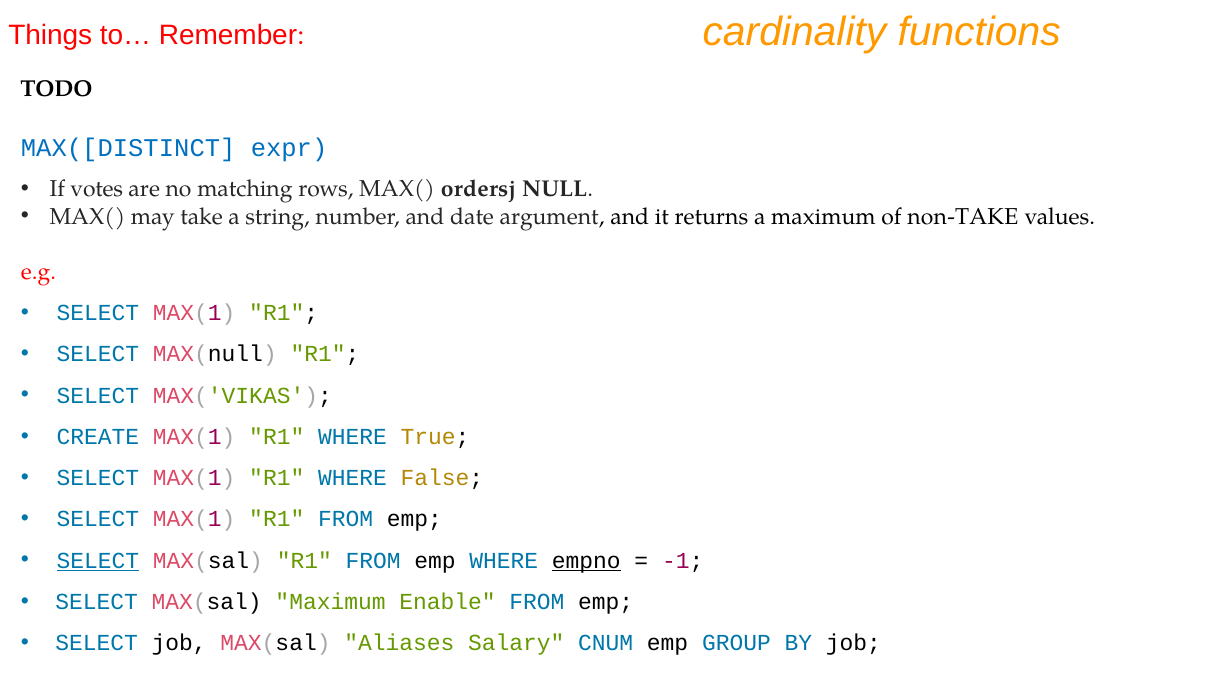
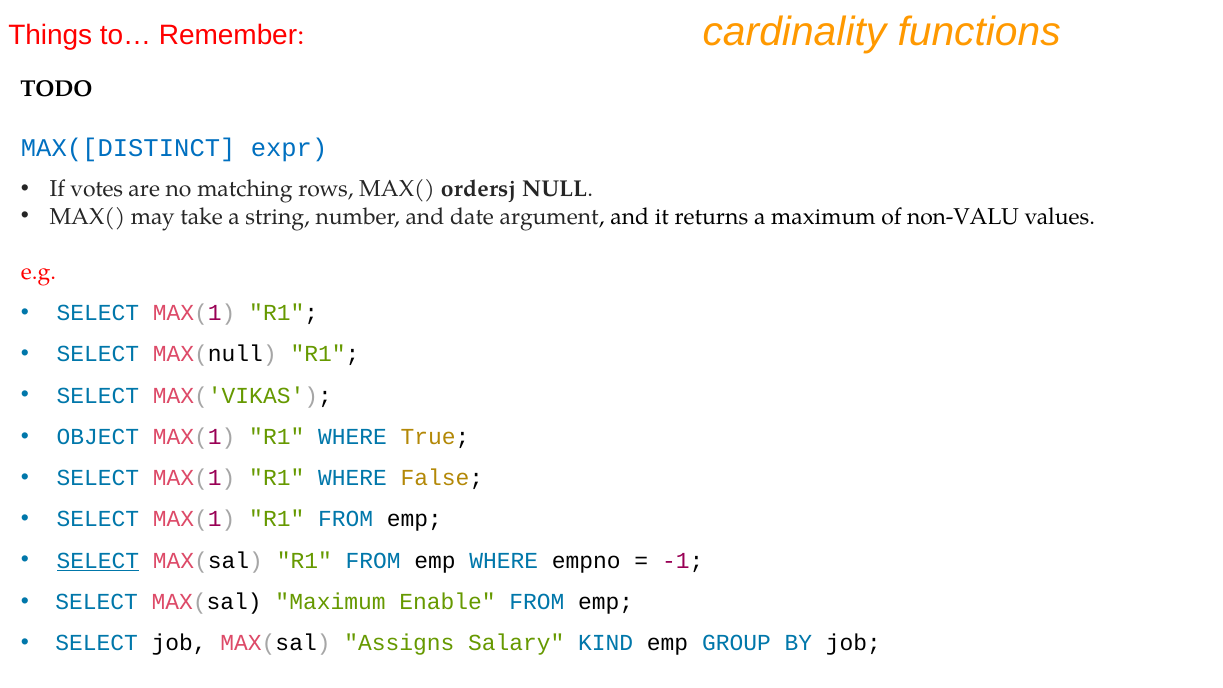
non-TAKE: non-TAKE -> non-VALU (963, 217)
CREATE: CREATE -> OBJECT (98, 437)
empno underline: present -> none (586, 561)
Aliases: Aliases -> Assigns (399, 643)
CNUM: CNUM -> KIND (606, 643)
